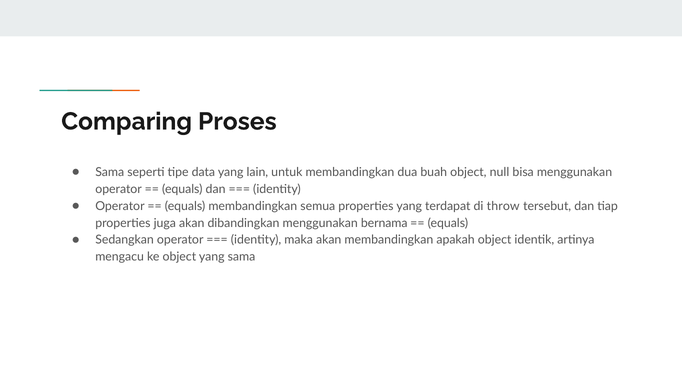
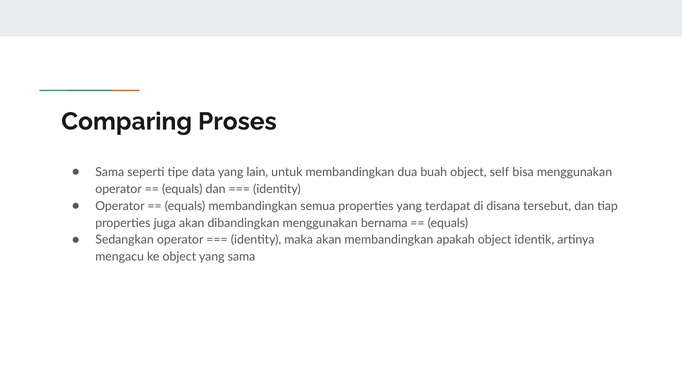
null: null -> self (499, 172)
throw: throw -> disana (503, 206)
